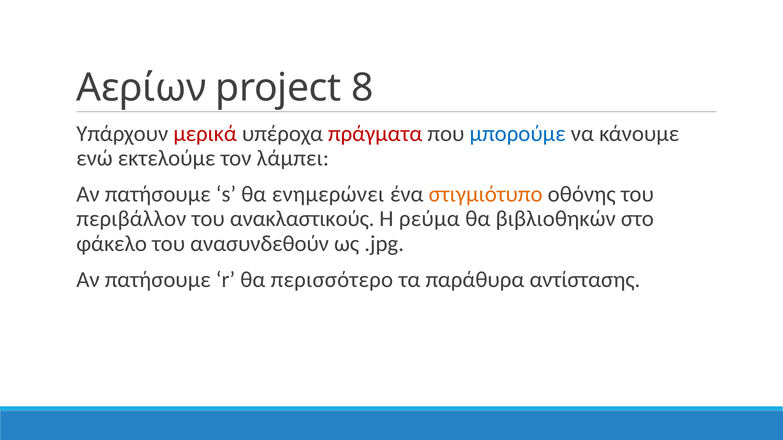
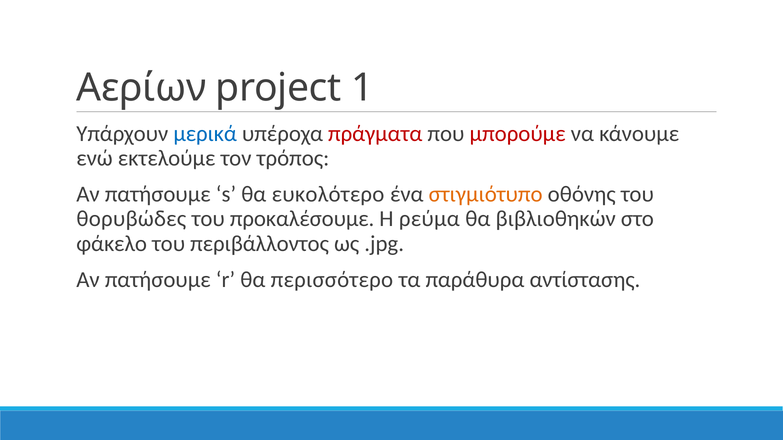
8: 8 -> 1 (363, 88)
μερικά colour: red -> blue (205, 134)
μπορούμε colour: blue -> red (518, 134)
λάμπει: λάμπει -> τρόπος (293, 158)
ενημερώνει: ενημερώνει -> ευκολότερο (328, 194)
περιβάλλον: περιβάλλον -> θορυβώδες (131, 219)
ανακλαστικούς: ανακλαστικούς -> προκαλέσουμε (302, 219)
ανασυνδεθούν: ανασυνδεθούν -> περιβάλλοντος (260, 244)
